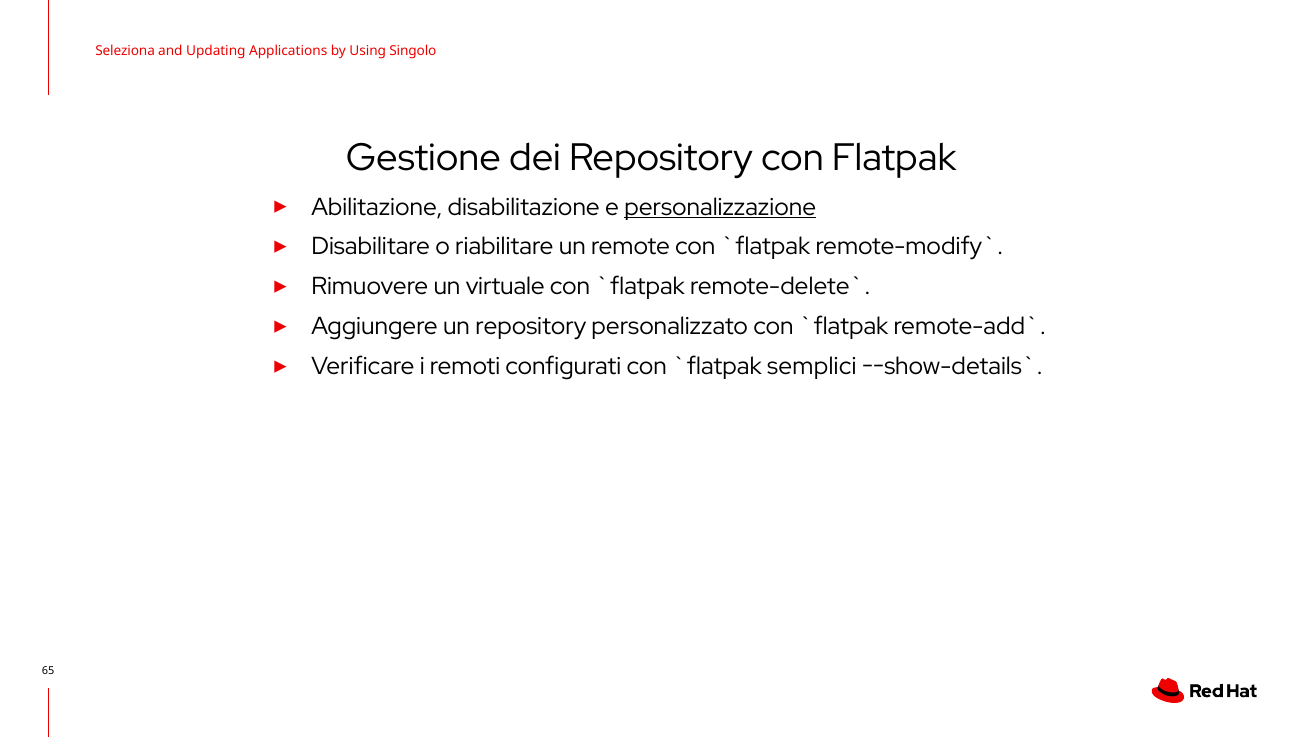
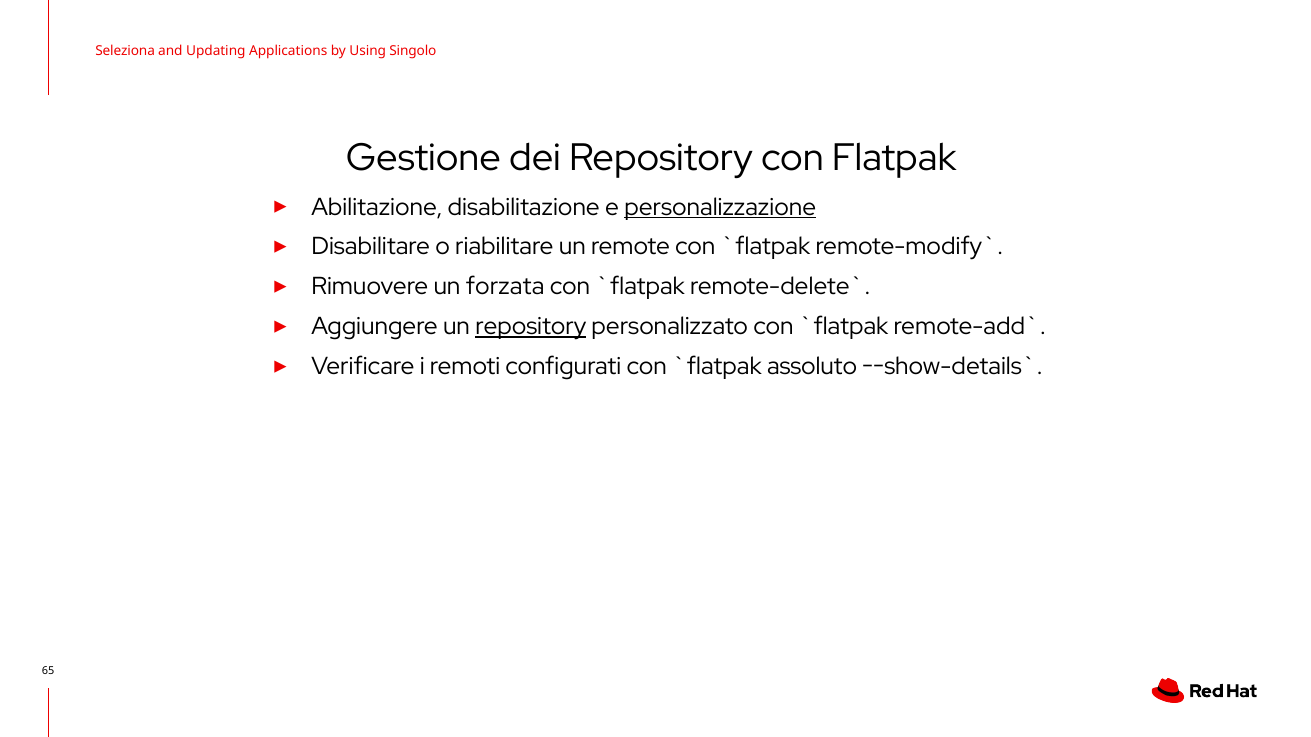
virtuale: virtuale -> forzata (505, 287)
repository underline: none -> present (531, 326)
semplici: semplici -> assoluto (812, 366)
